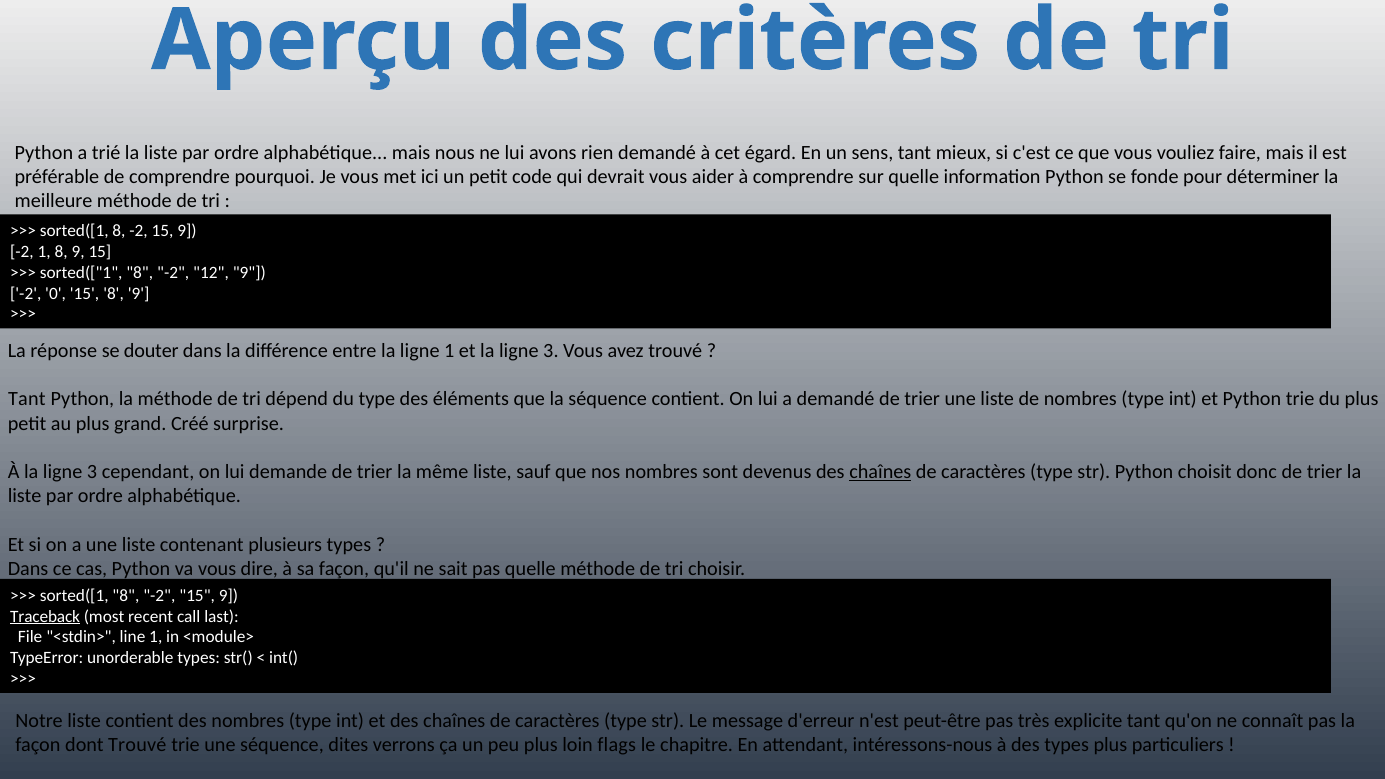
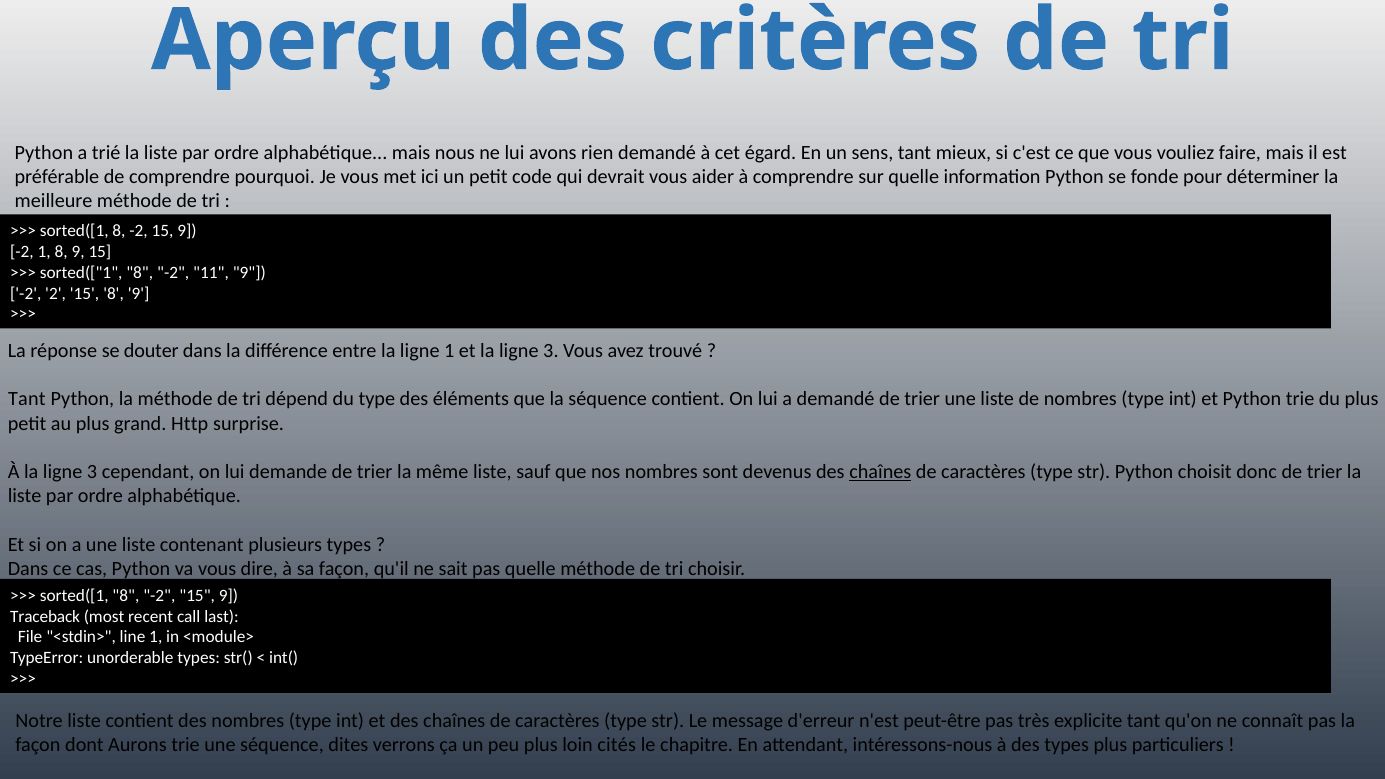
12: 12 -> 11 (211, 273)
0: 0 -> 2 (56, 293)
Créé: Créé -> Http (190, 424)
Traceback underline: present -> none (45, 616)
dont Trouvé: Trouvé -> Aurons (137, 745)
flags: flags -> cités (617, 745)
